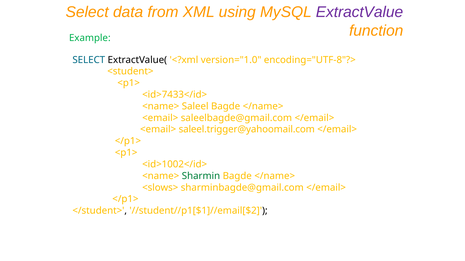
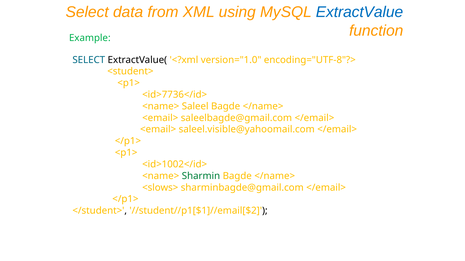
ExtractValue colour: purple -> blue (359, 12)
<id>7433</id>: <id>7433</id> -> <id>7736</id> (175, 95)
saleel.trigger@yahoomail.com: saleel.trigger@yahoomail.com -> saleel.visible@yahoomail.com (247, 130)
